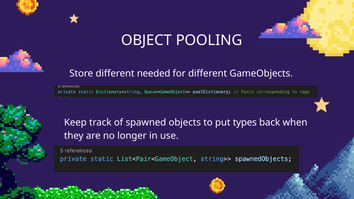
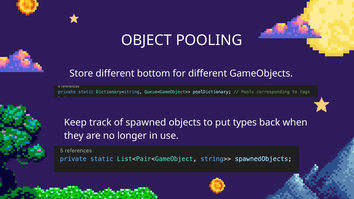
needed: needed -> bottom (154, 73)
